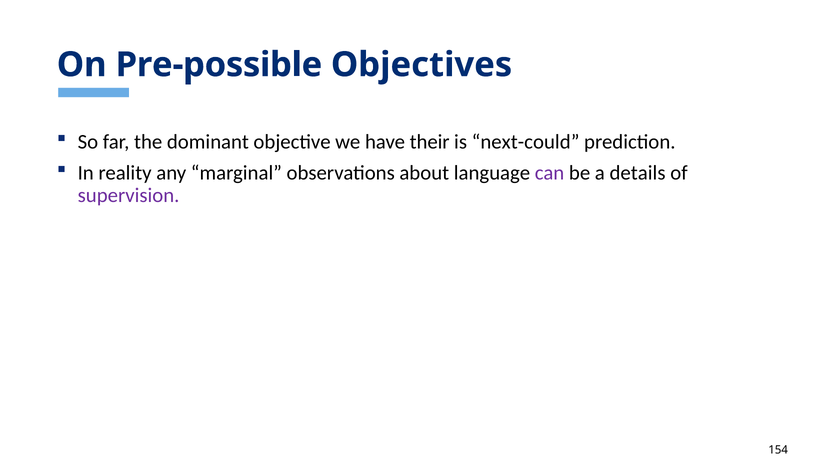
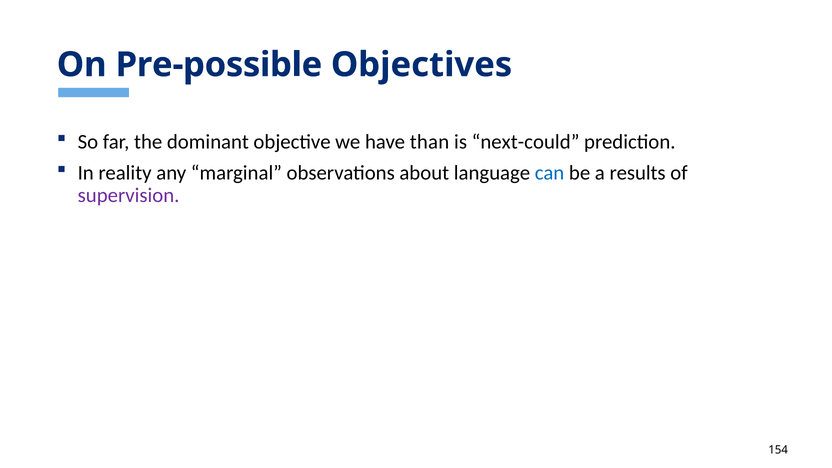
their: their -> than (430, 142)
can colour: purple -> blue (550, 173)
details: details -> results (638, 173)
